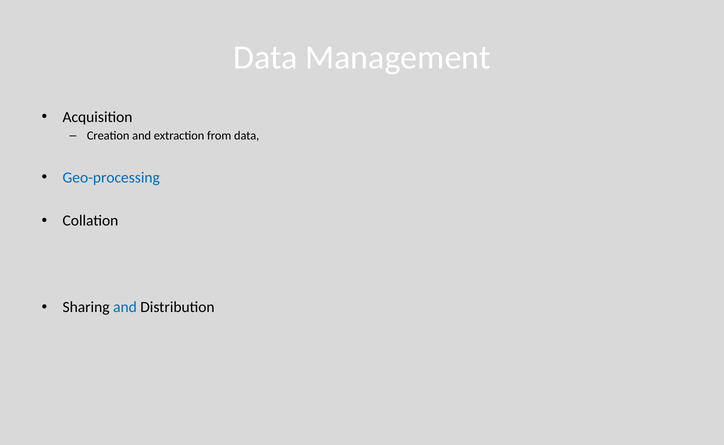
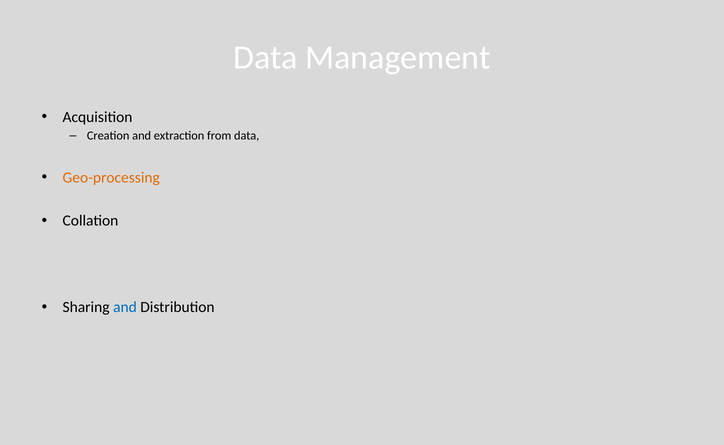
Geo-processing colour: blue -> orange (111, 178)
